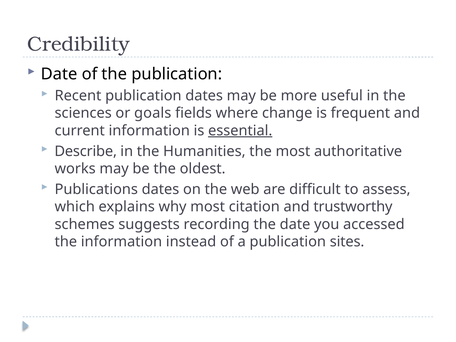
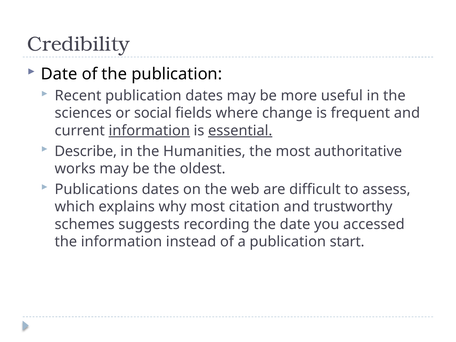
goals: goals -> social (153, 113)
information underline: none -> present (149, 131)
sites: sites -> start (347, 242)
